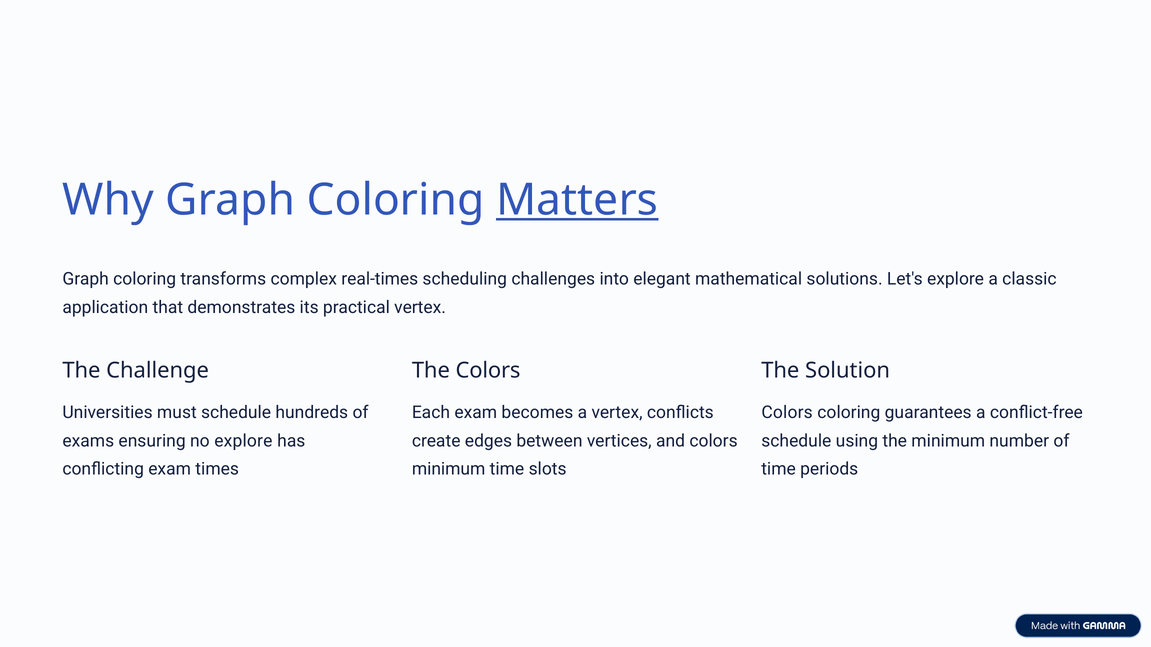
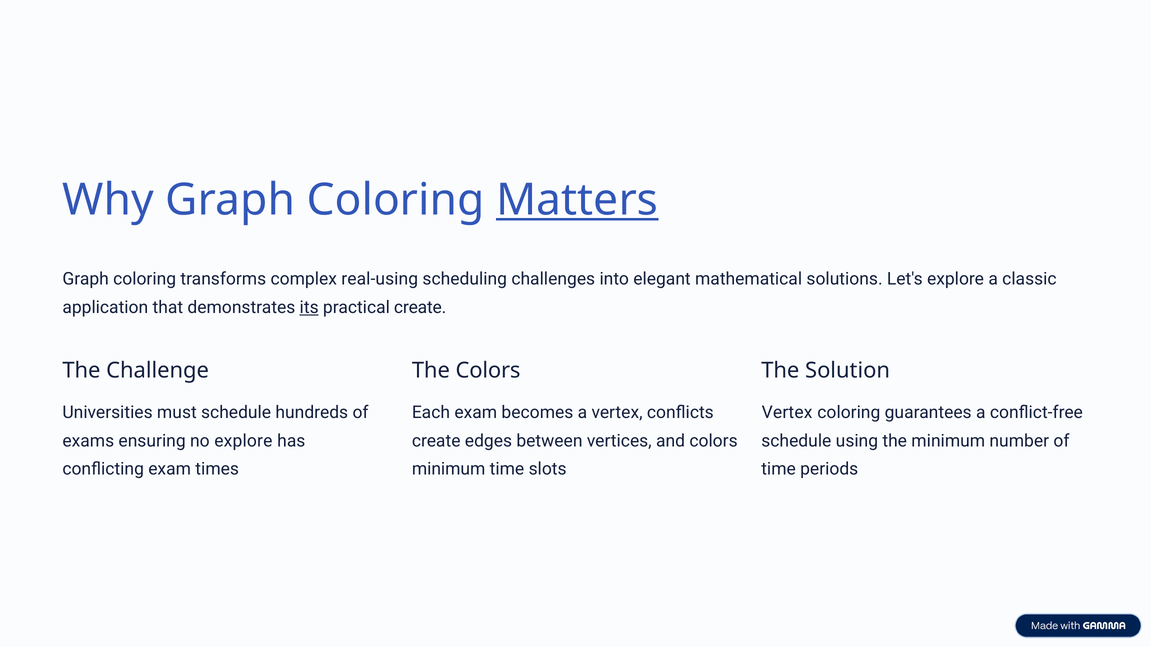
real-times: real-times -> real-using (380, 279)
its underline: none -> present (309, 307)
practical vertex: vertex -> create (420, 307)
Colors: Colors -> Vertex (787, 413)
